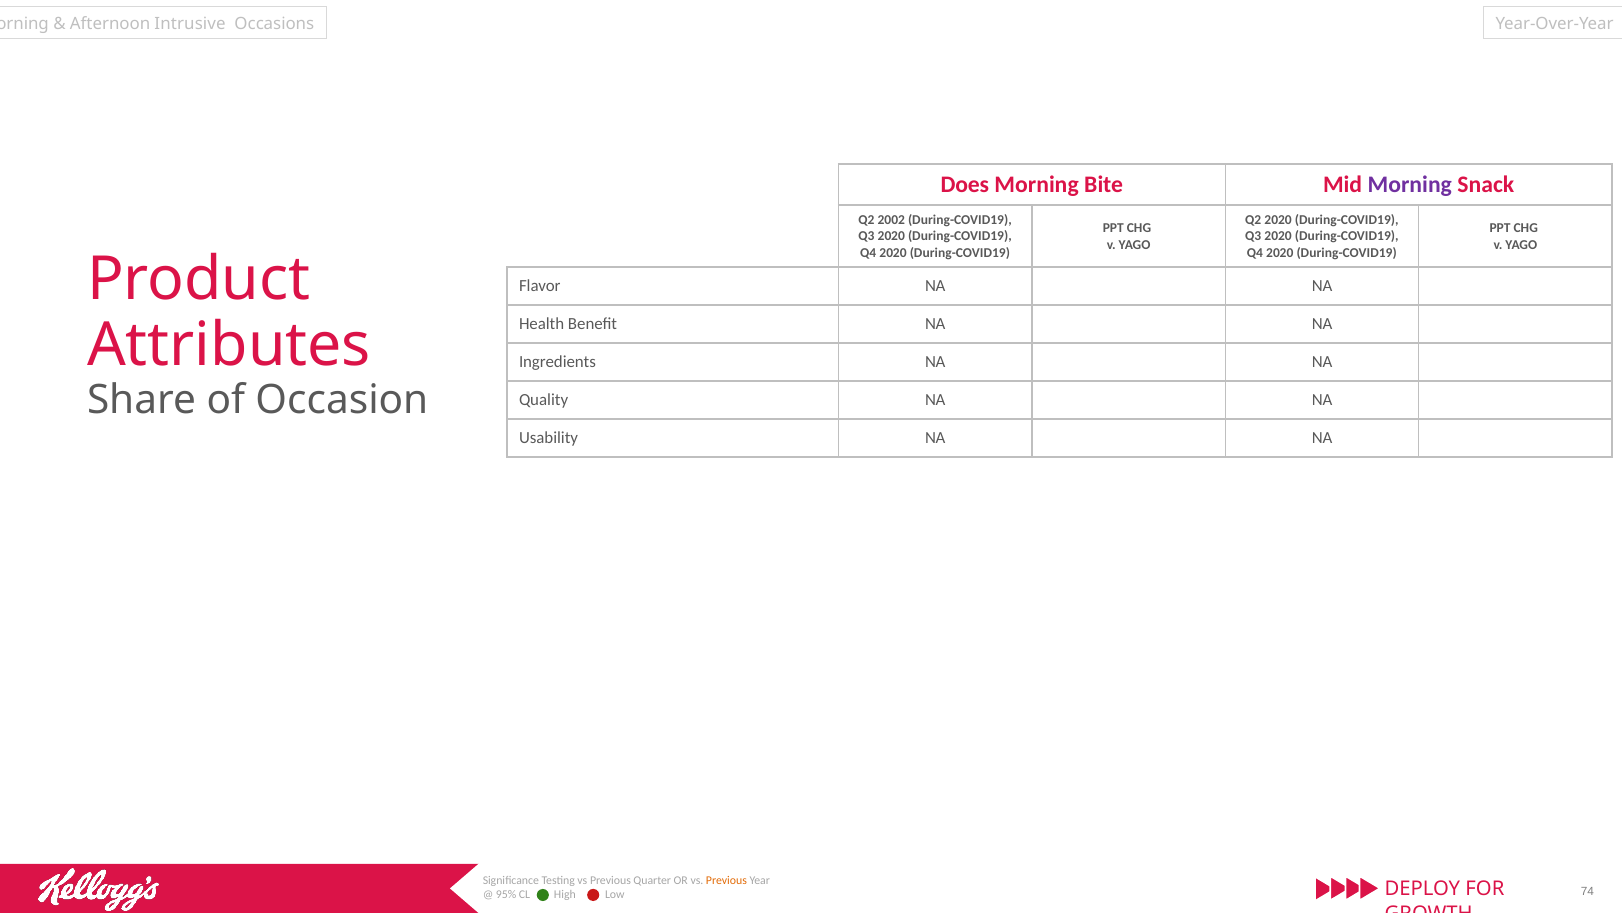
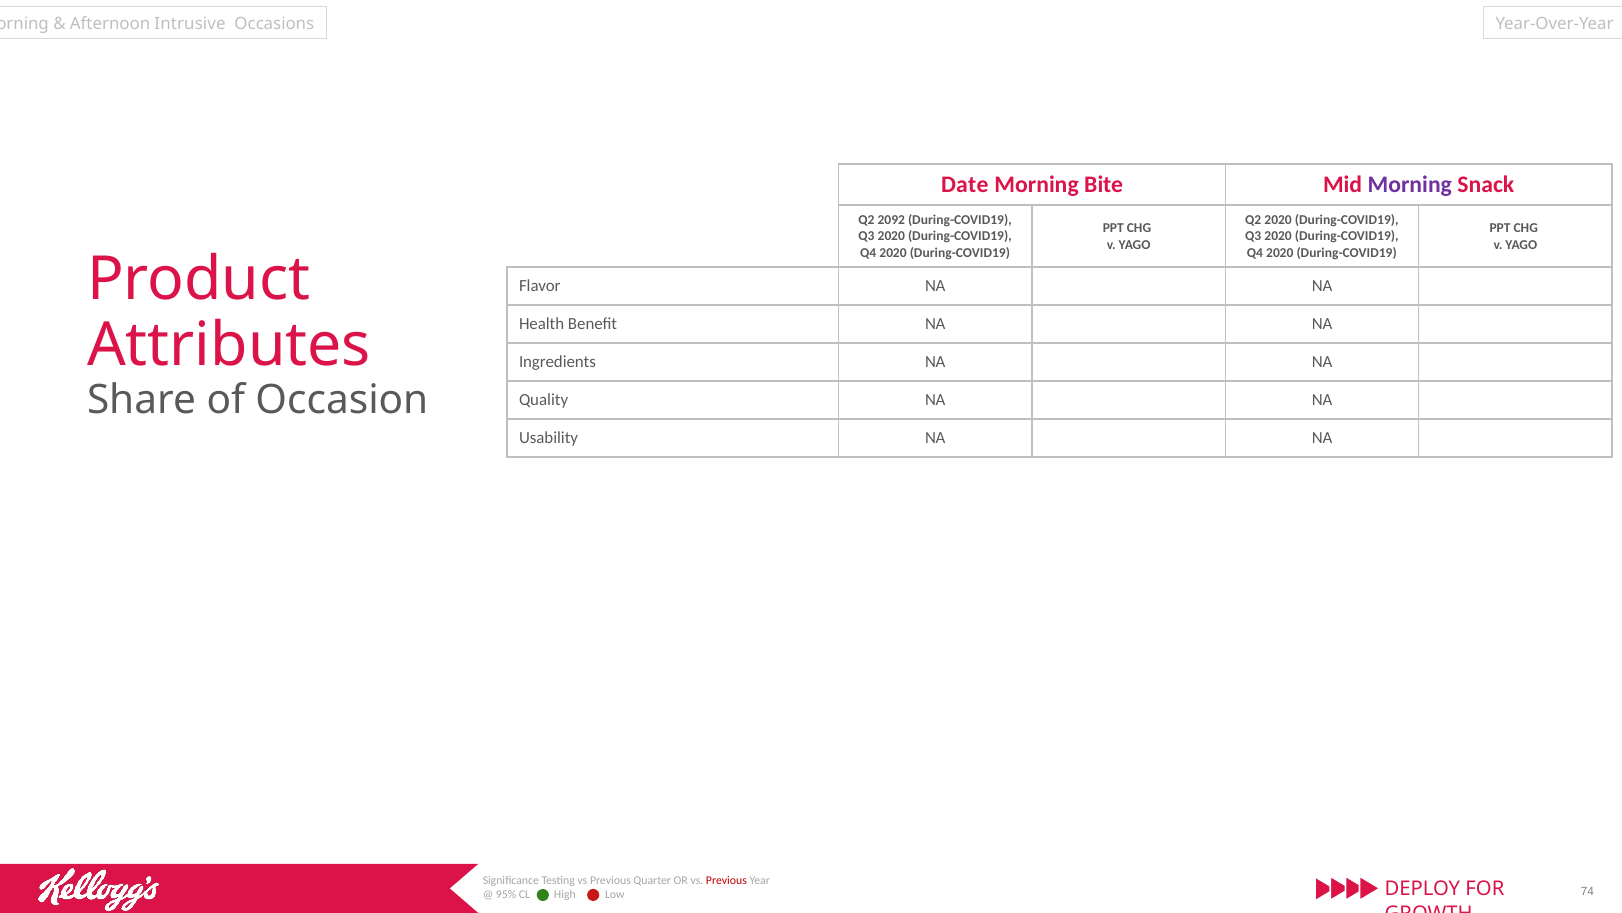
Does: Does -> Date (965, 185)
2002: 2002 -> 2092 (891, 220)
Previous colour: orange -> red (726, 880)
